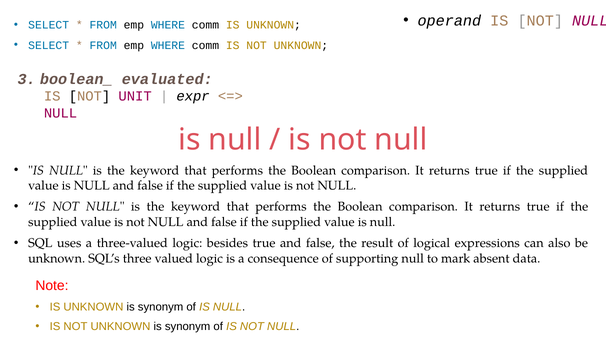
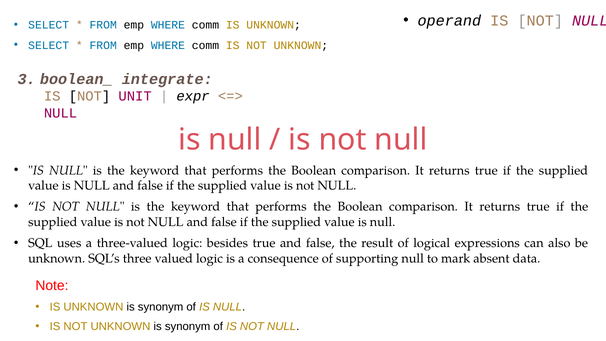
evaluated: evaluated -> integrate (167, 79)
